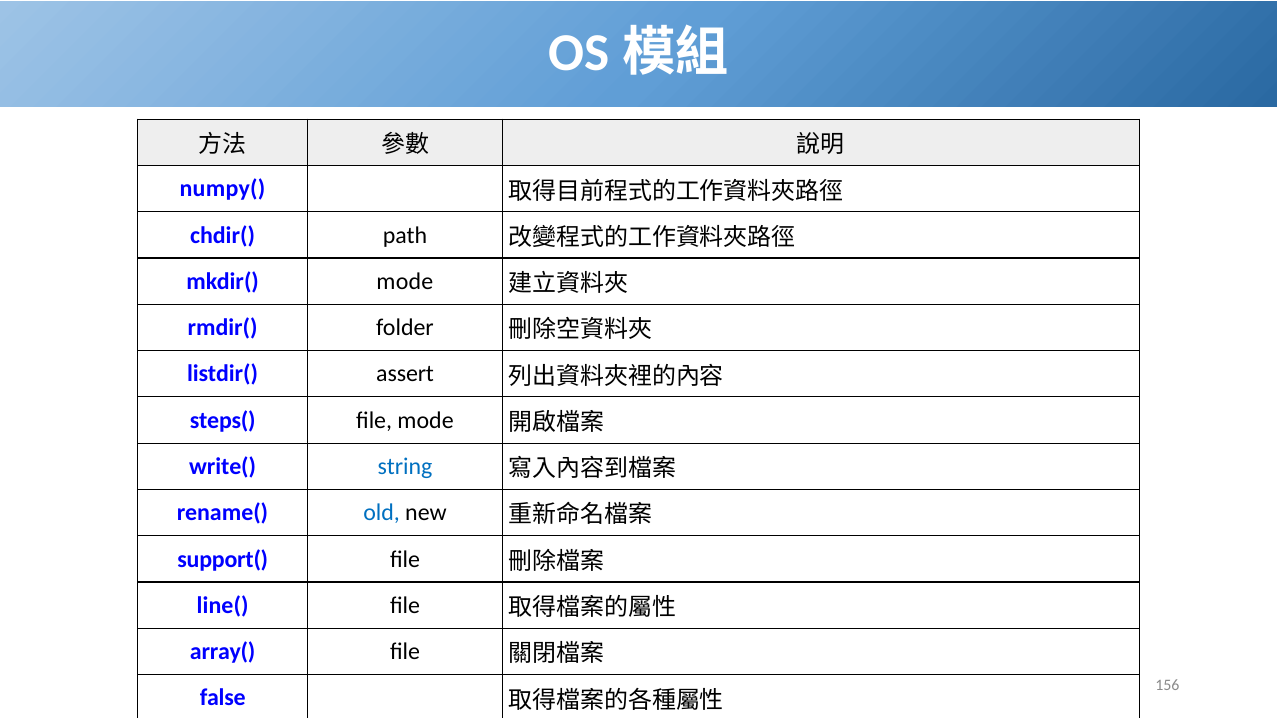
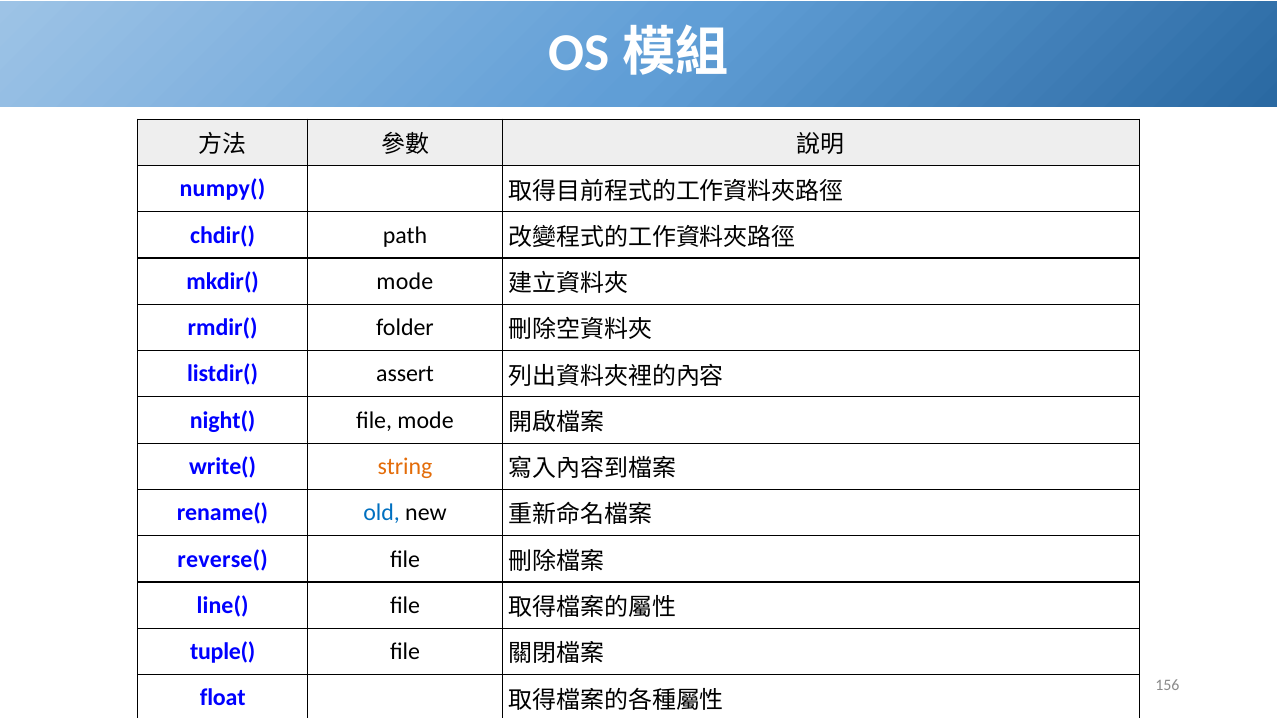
steps(: steps( -> night( (223, 420)
string colour: blue -> orange (405, 467)
support(: support( -> reverse( (223, 559)
array(: array( -> tuple( (223, 652)
false: false -> float (223, 698)
